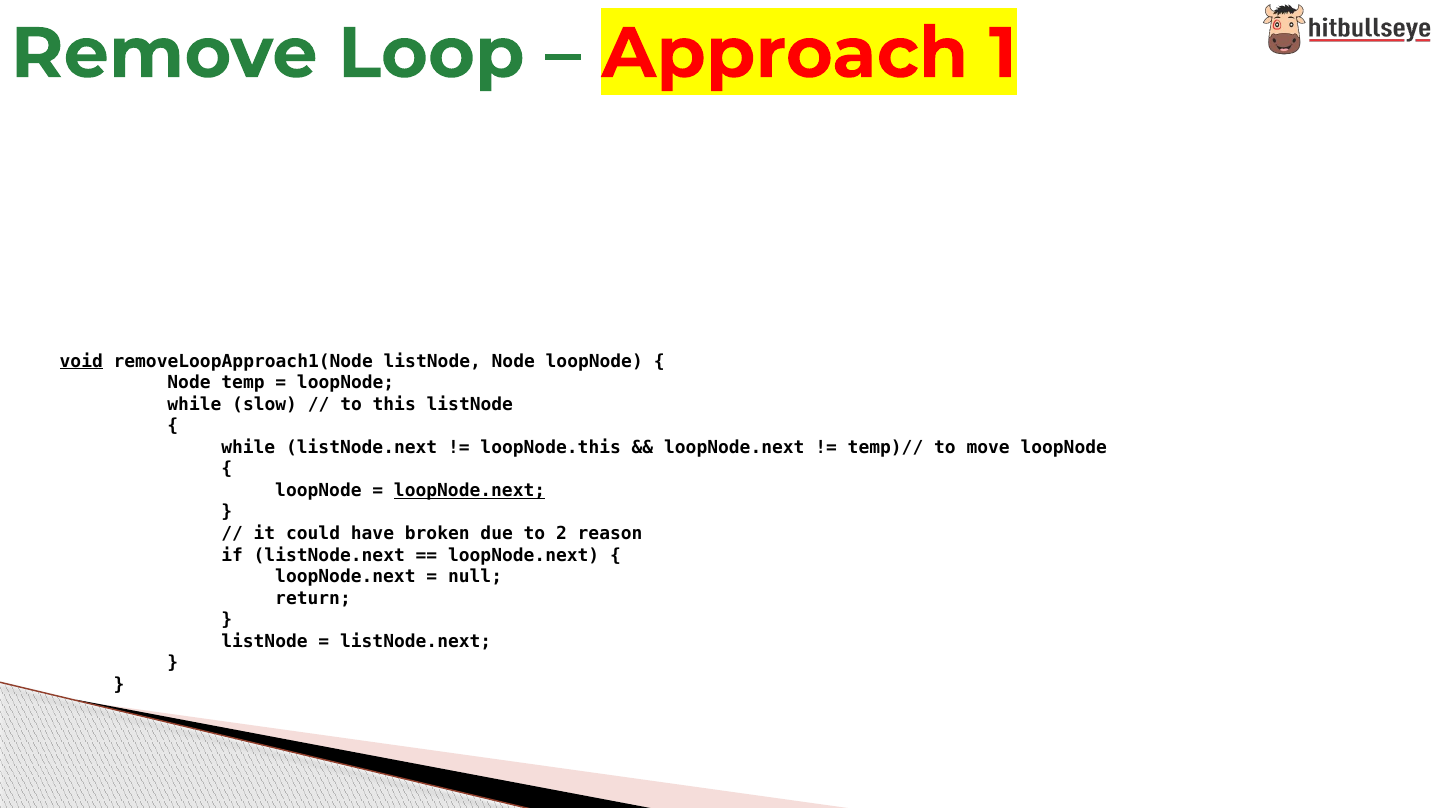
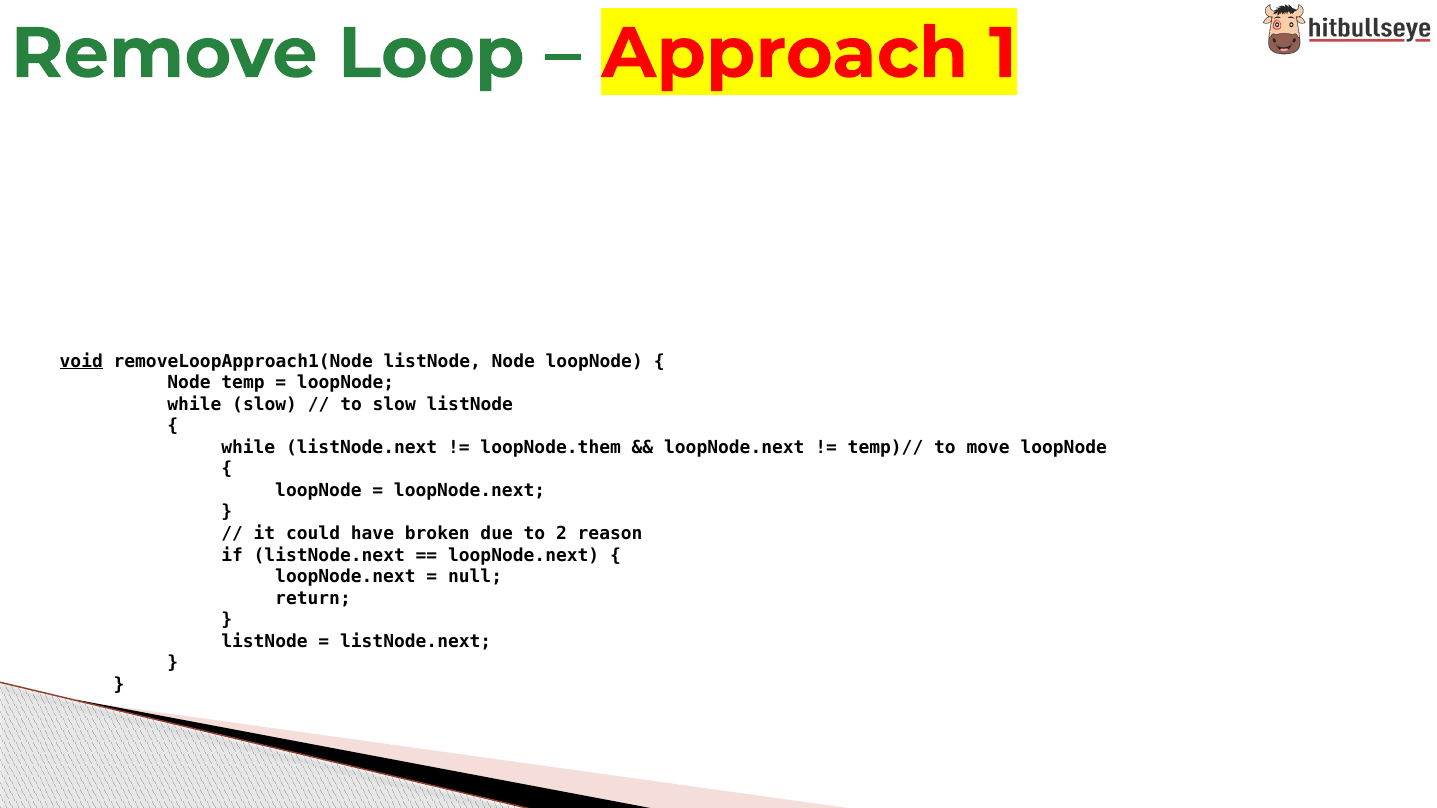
to this: this -> slow (394, 404)
loopNode.this: loopNode.this -> loopNode.them (551, 448)
loopNode.next underline: present -> none (470, 491)
